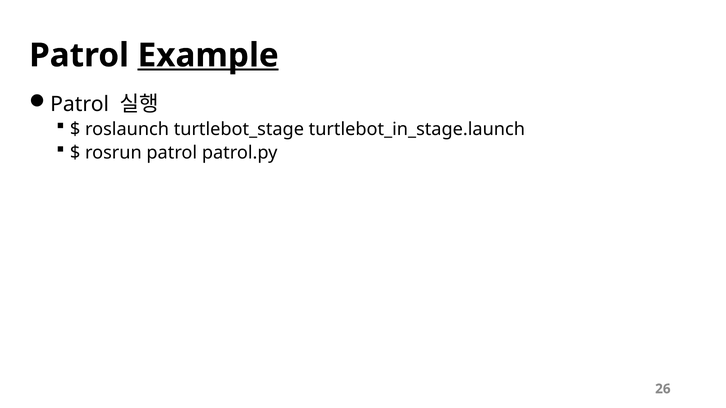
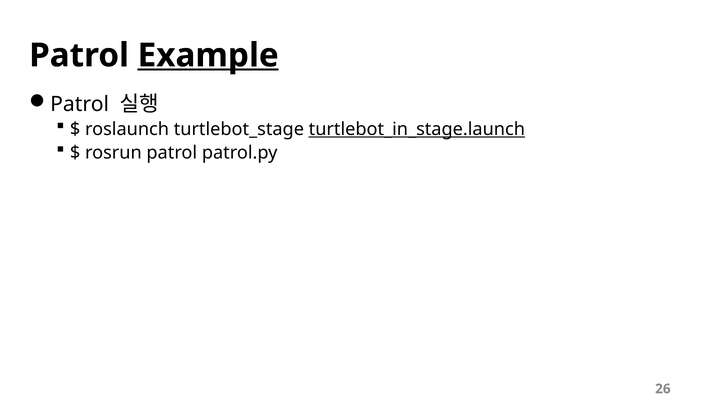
turtlebot_in_stage.launch underline: none -> present (417, 129)
